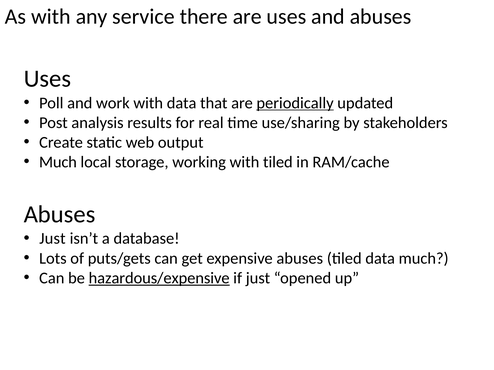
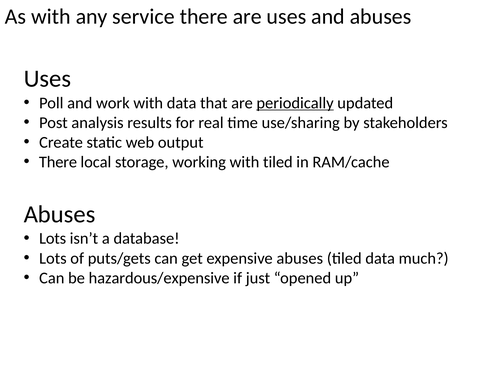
Much: Much -> There (58, 162)
Just: Just -> Lots (53, 239)
hazardous/expensive underline: present -> none (159, 278)
